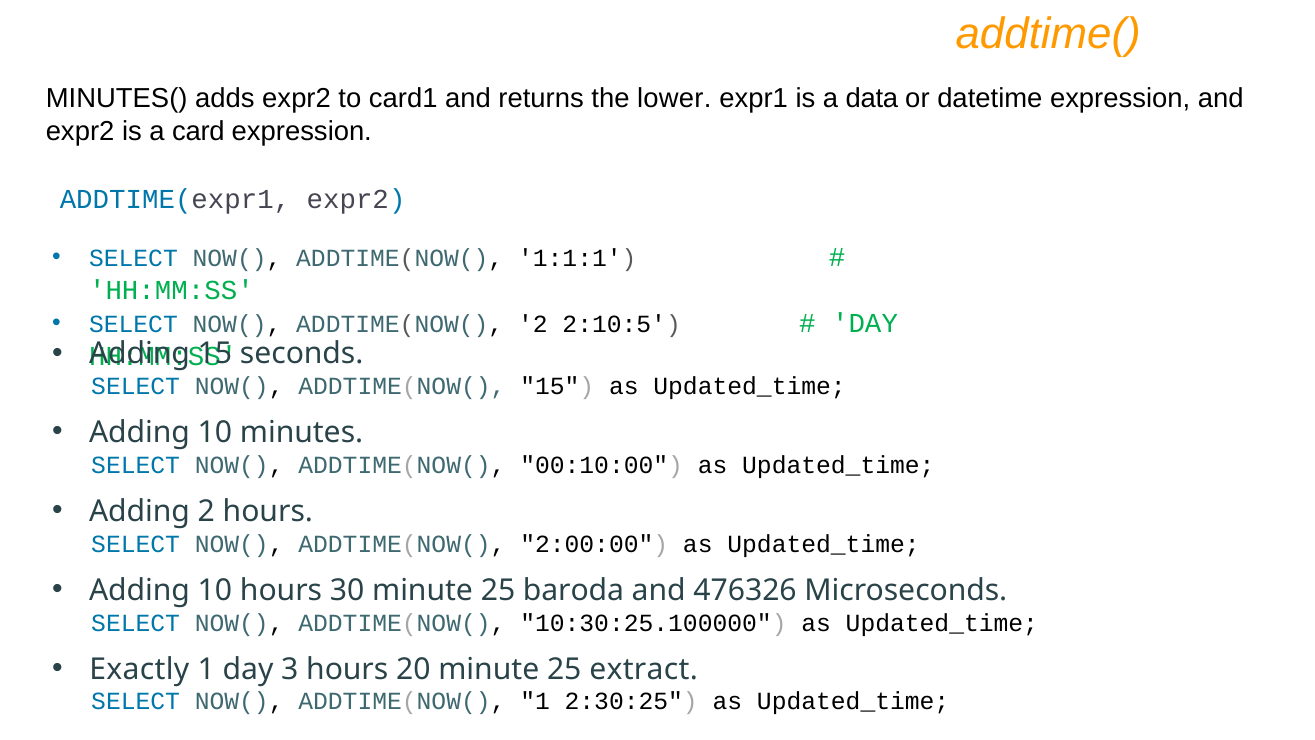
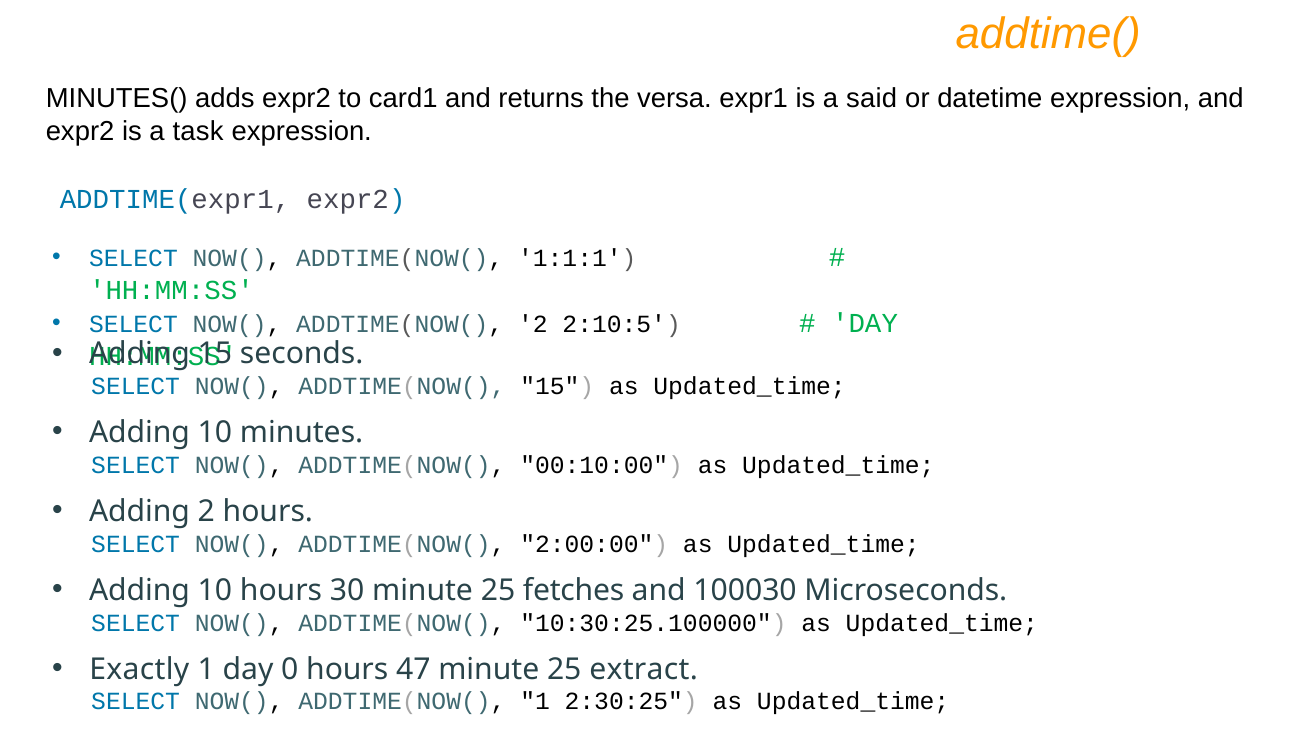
lower: lower -> versa (674, 99)
data: data -> said (872, 99)
card: card -> task (198, 132)
baroda: baroda -> fetches (574, 590)
476326: 476326 -> 100030 (745, 590)
3: 3 -> 0 (290, 669)
20: 20 -> 47 (413, 669)
